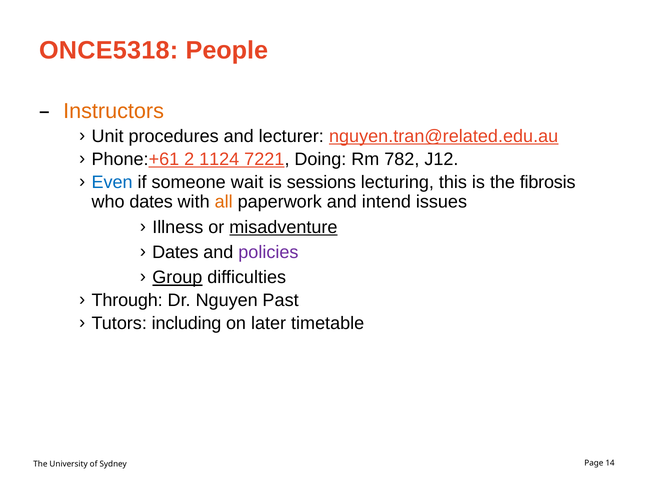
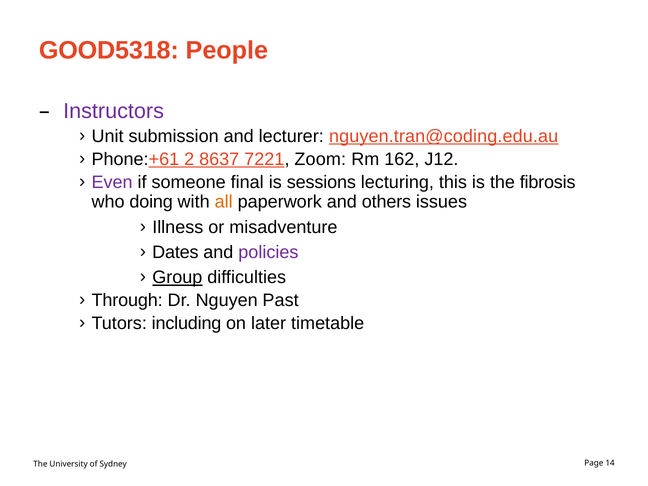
ONCE5318: ONCE5318 -> GOOD5318 (109, 51)
Instructors colour: orange -> purple (114, 111)
procedures: procedures -> submission (174, 136)
nguyen.tran@related.edu.au: nguyen.tran@related.edu.au -> nguyen.tran@coding.edu.au (444, 136)
1124: 1124 -> 8637 (219, 159)
Doing: Doing -> Zoom (320, 159)
782: 782 -> 162 (402, 159)
Even colour: blue -> purple (112, 182)
wait: wait -> final (247, 182)
who dates: dates -> doing (151, 202)
intend: intend -> others (386, 202)
misadventure underline: present -> none (283, 227)
